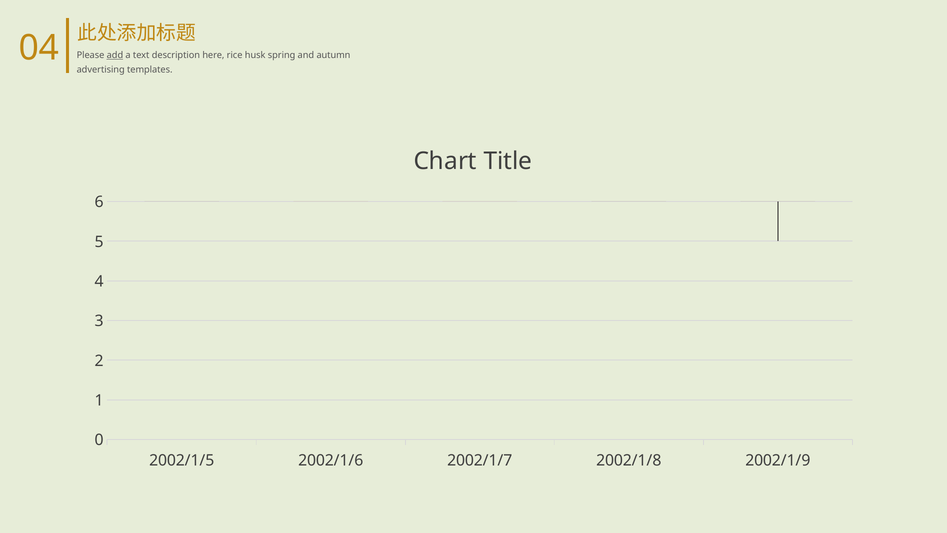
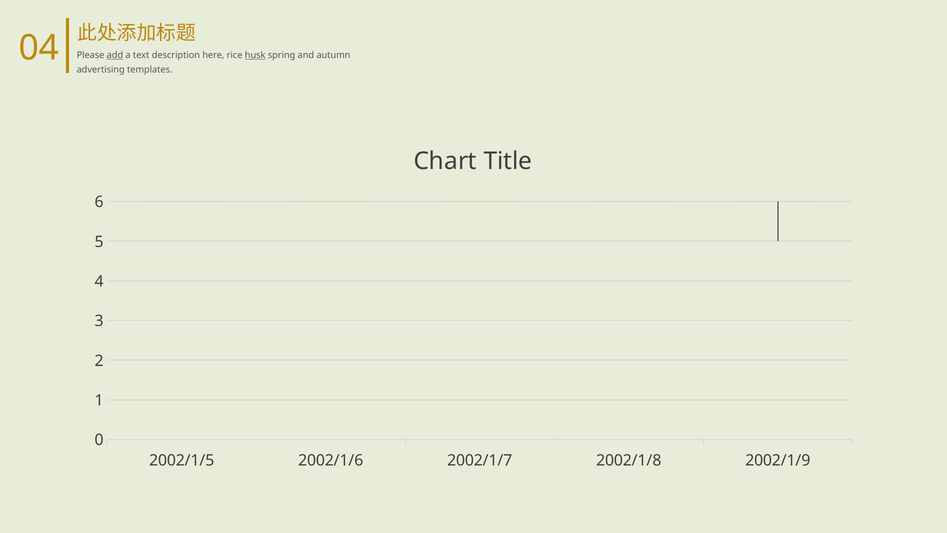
husk underline: none -> present (255, 55)
